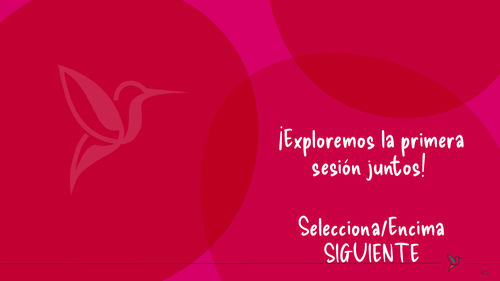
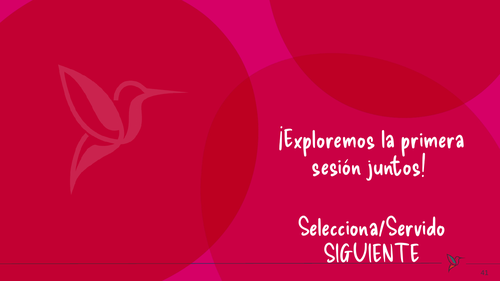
Selecciona/Encima: Selecciona/Encima -> Selecciona/Servido (372, 228)
